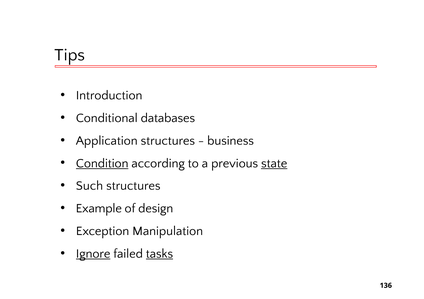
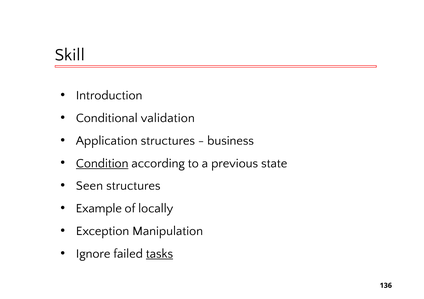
Tips: Tips -> Skill (70, 55)
databases: databases -> validation (168, 118)
state underline: present -> none (274, 164)
Such: Such -> Seen (89, 186)
design: design -> locally (156, 209)
Ignore underline: present -> none (93, 254)
